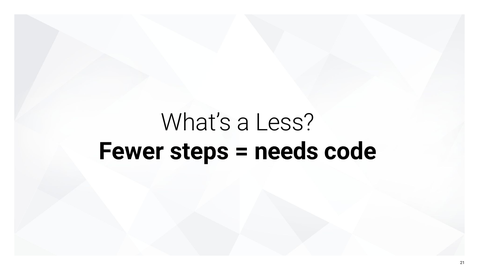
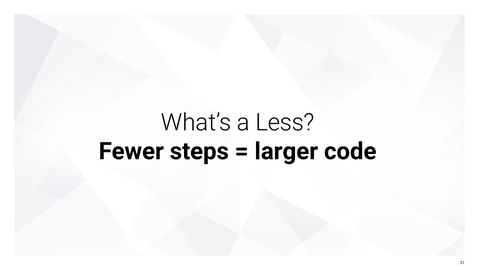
needs: needs -> larger (286, 151)
